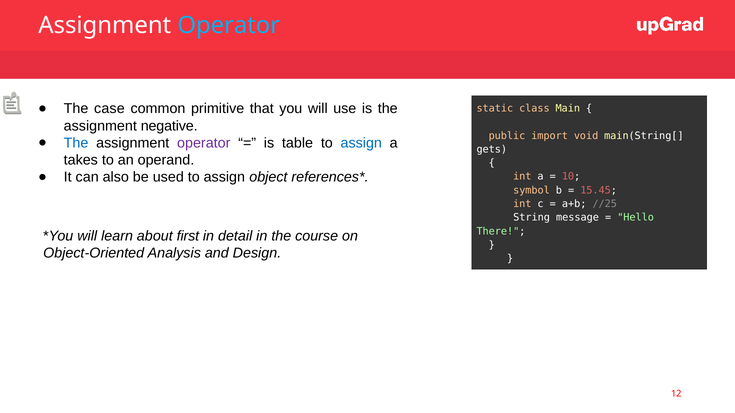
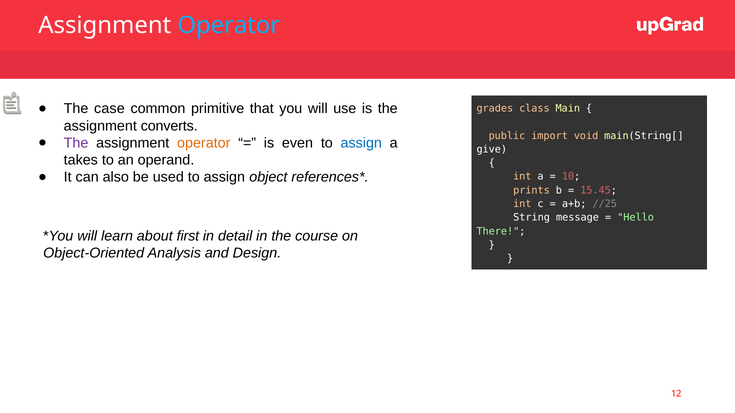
static: static -> grades (495, 108)
negative: negative -> converts (169, 126)
The colour: blue -> purple (76, 143)
operator colour: purple -> orange (204, 143)
table: table -> even (298, 143)
gets: gets -> give (492, 149)
symbol: symbol -> prints (531, 190)
